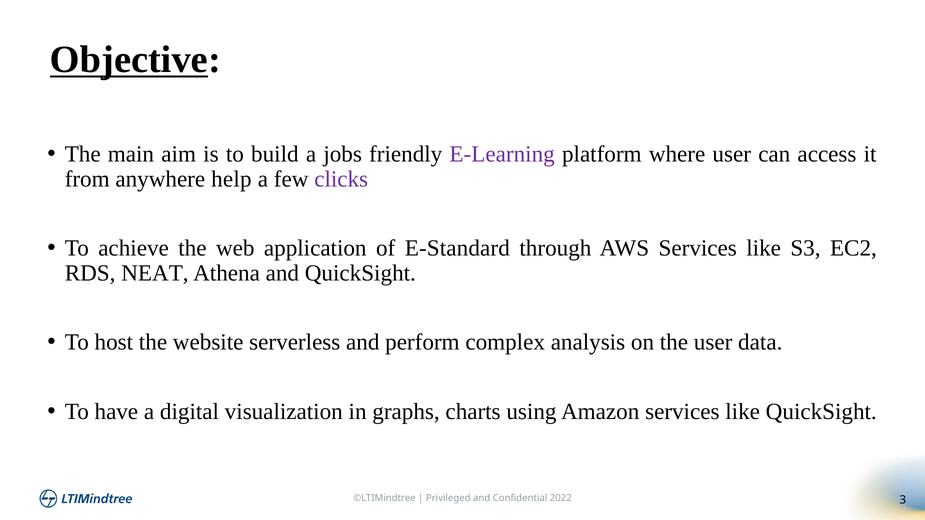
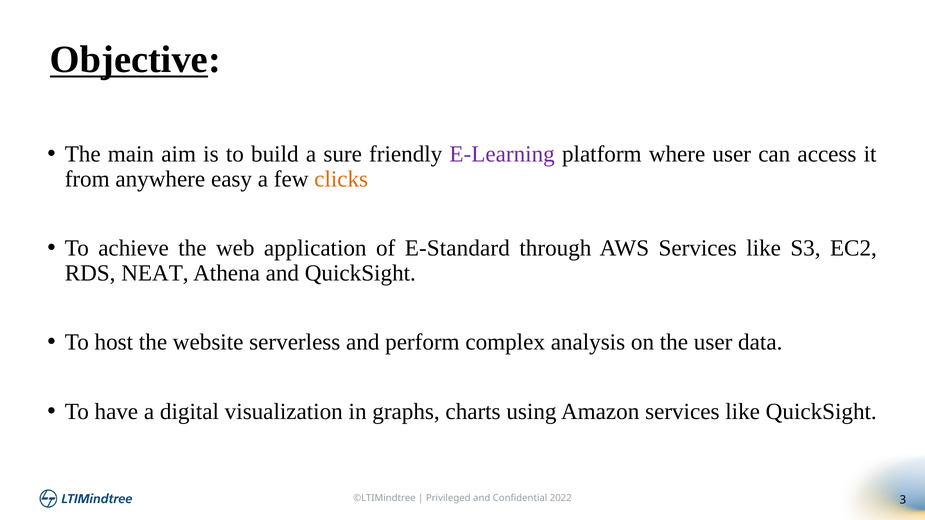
jobs: jobs -> sure (343, 154)
help: help -> easy (232, 179)
clicks colour: purple -> orange (341, 179)
